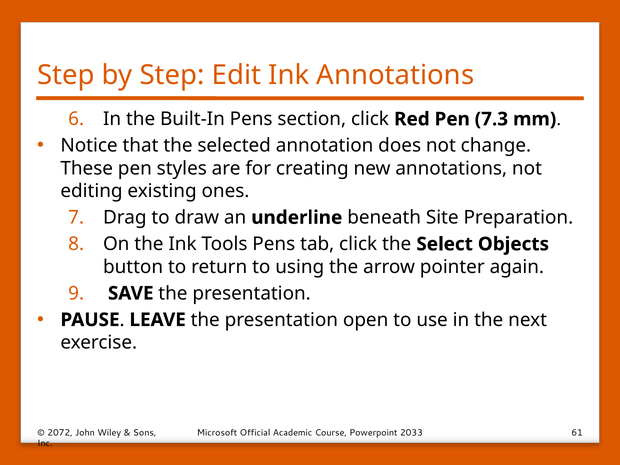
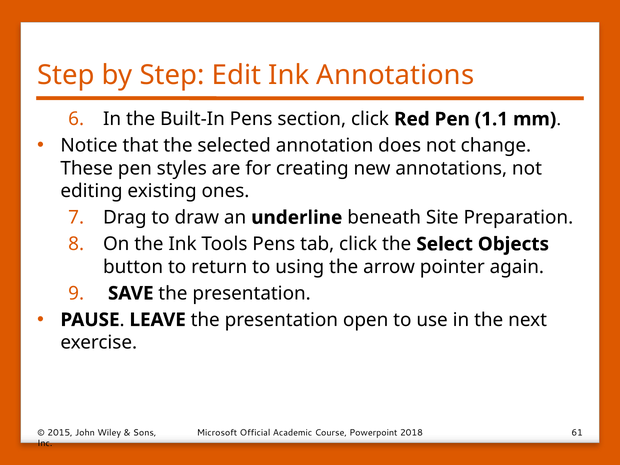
7.3: 7.3 -> 1.1 (491, 119)
2072: 2072 -> 2015 (60, 433)
2033: 2033 -> 2018 (411, 433)
